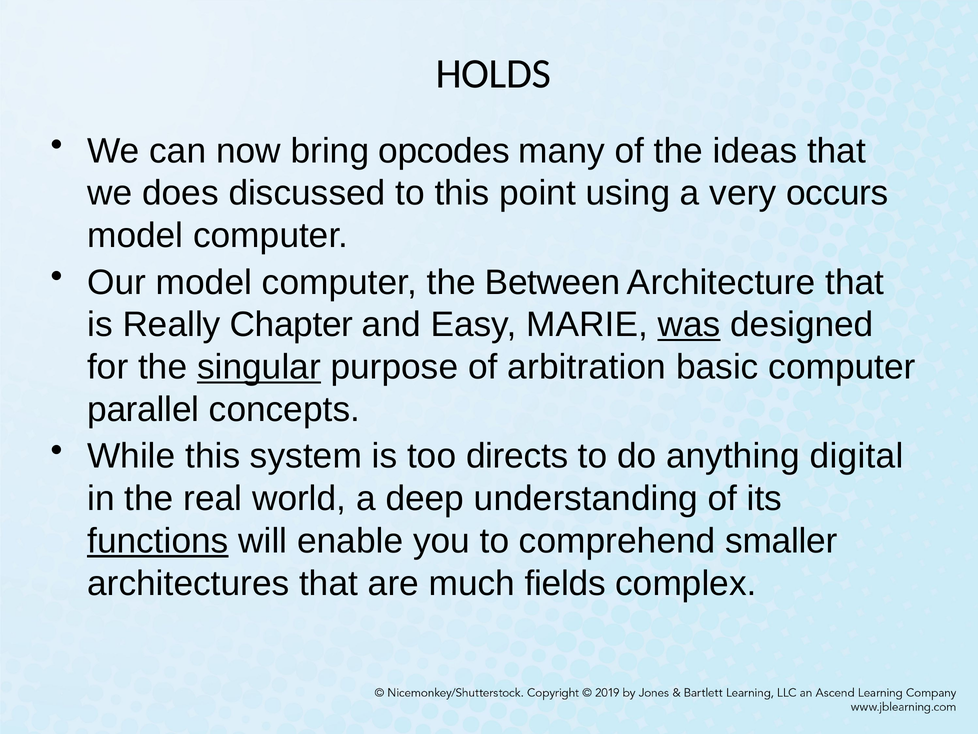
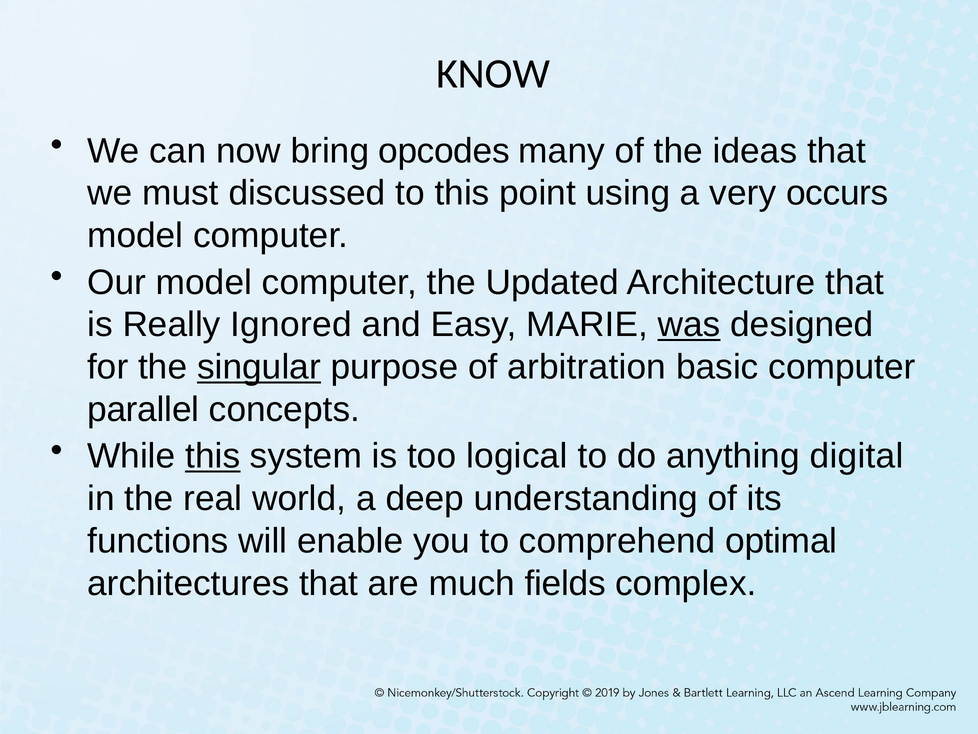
HOLDS: HOLDS -> KNOW (493, 74)
does: does -> must (180, 193)
Between: Between -> Updated (552, 282)
Chapter: Chapter -> Ignored (291, 325)
this underline: none -> present (213, 456)
directs: directs -> logical (517, 456)
functions underline: present -> none (158, 541)
smaller: smaller -> optimal (781, 541)
